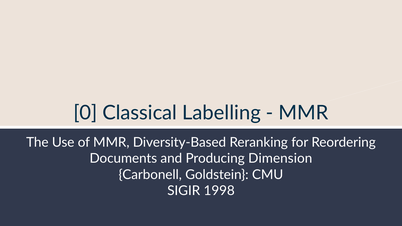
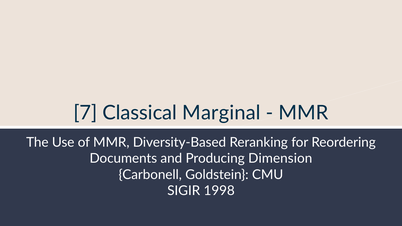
0: 0 -> 7 (85, 113)
Labelling: Labelling -> Marginal (221, 113)
